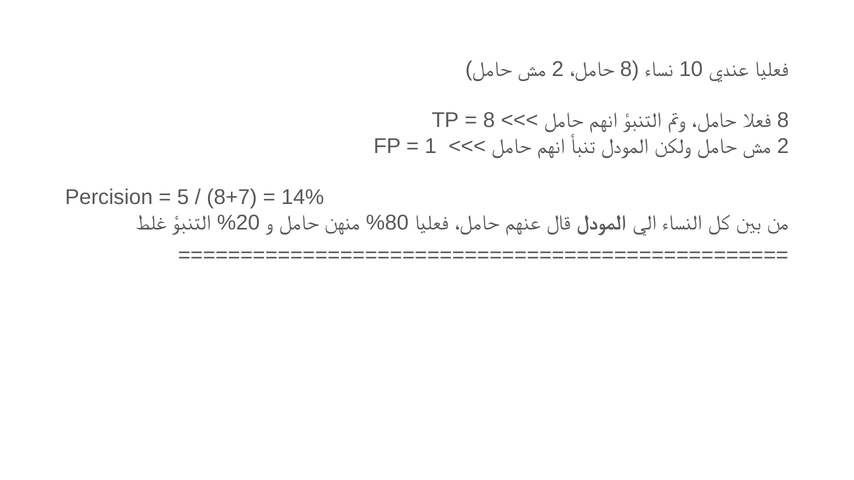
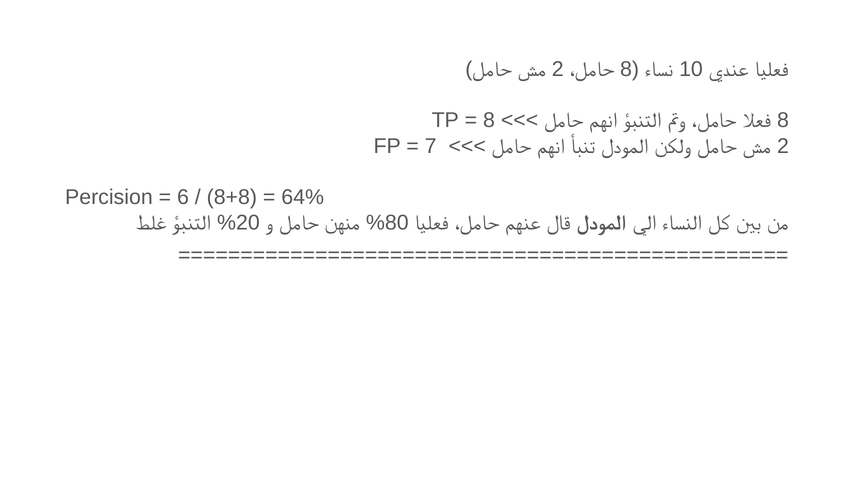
1: 1 -> 7 (431, 146)
5: 5 -> 6 (183, 197)
8+7: 8+7 -> 8+8 (232, 197)
14%: 14% -> 64% (303, 197)
